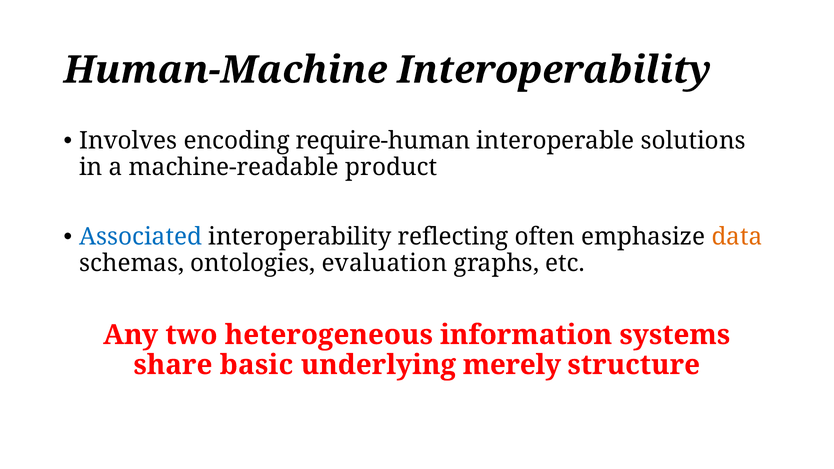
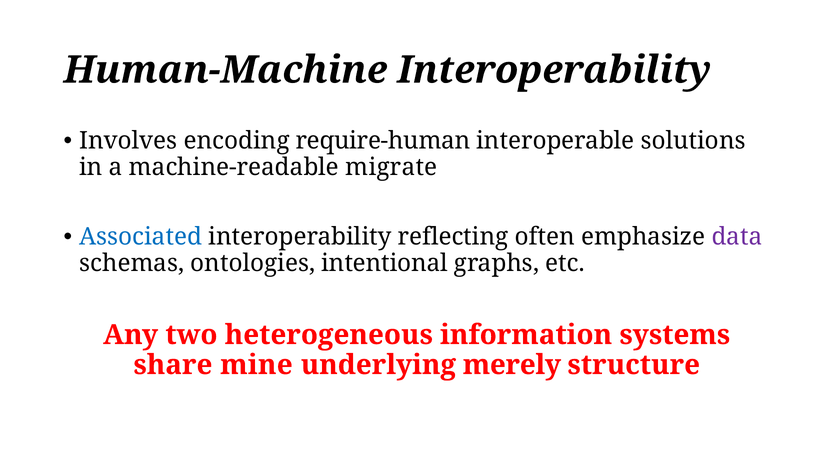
product: product -> migrate (391, 167)
data colour: orange -> purple (737, 237)
evaluation: evaluation -> intentional (385, 263)
basic: basic -> mine (256, 365)
